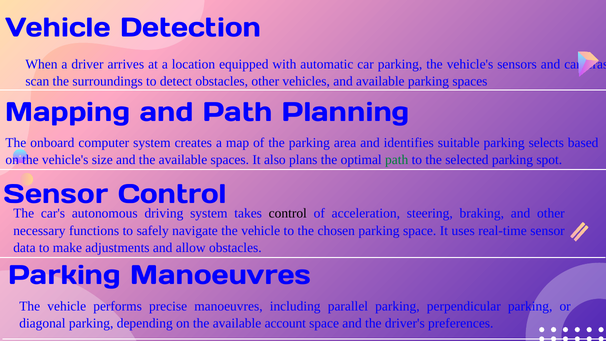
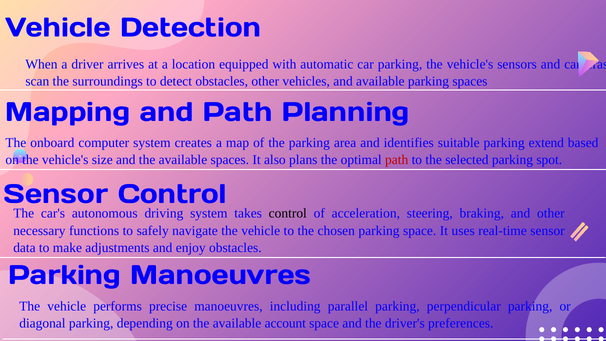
selects: selects -> extend (546, 143)
path colour: green -> red (397, 160)
allow: allow -> enjoy (191, 248)
